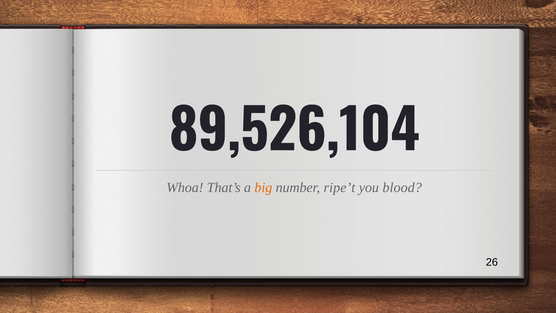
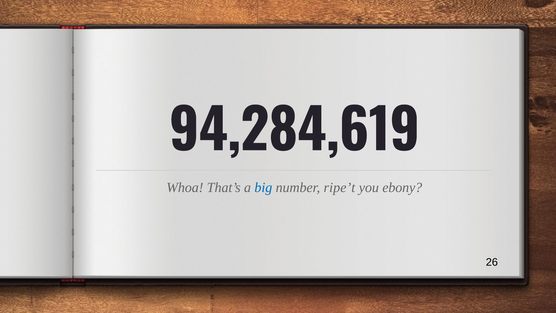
89,526,104: 89,526,104 -> 94,284,619 (294, 132)
big colour: orange -> blue (263, 188)
blood: blood -> ebony (402, 188)
